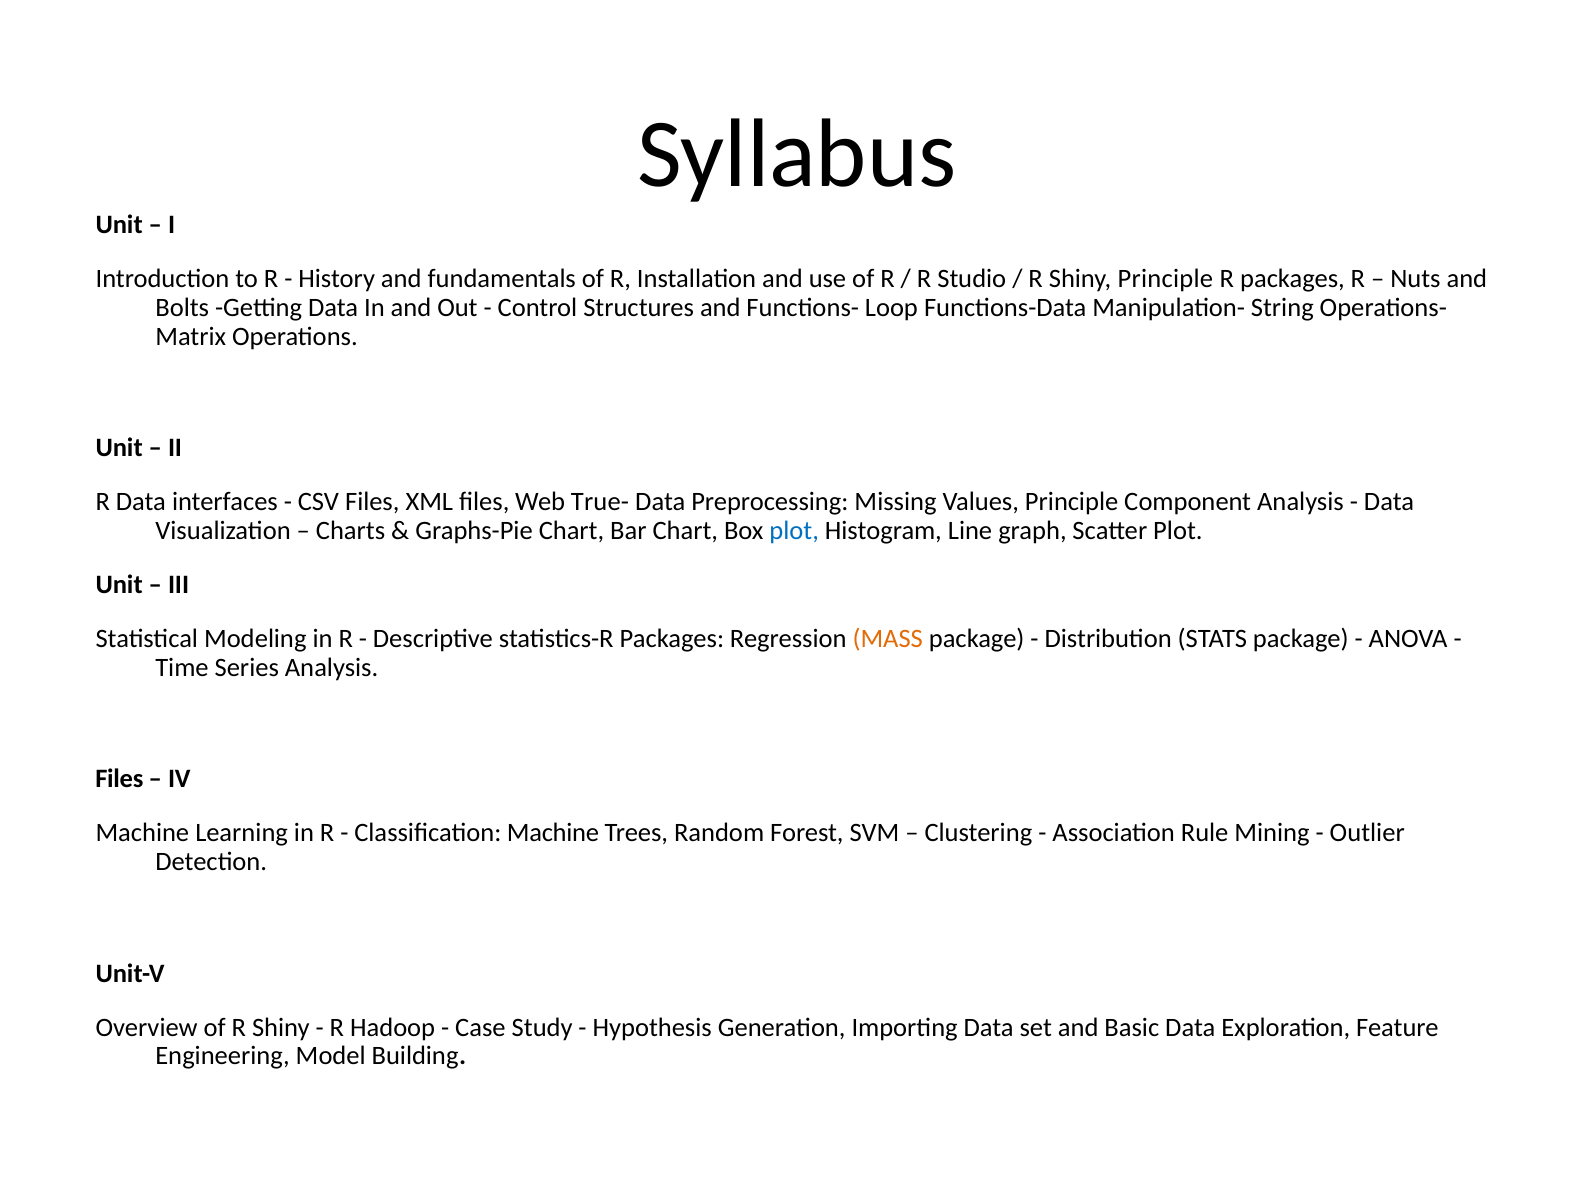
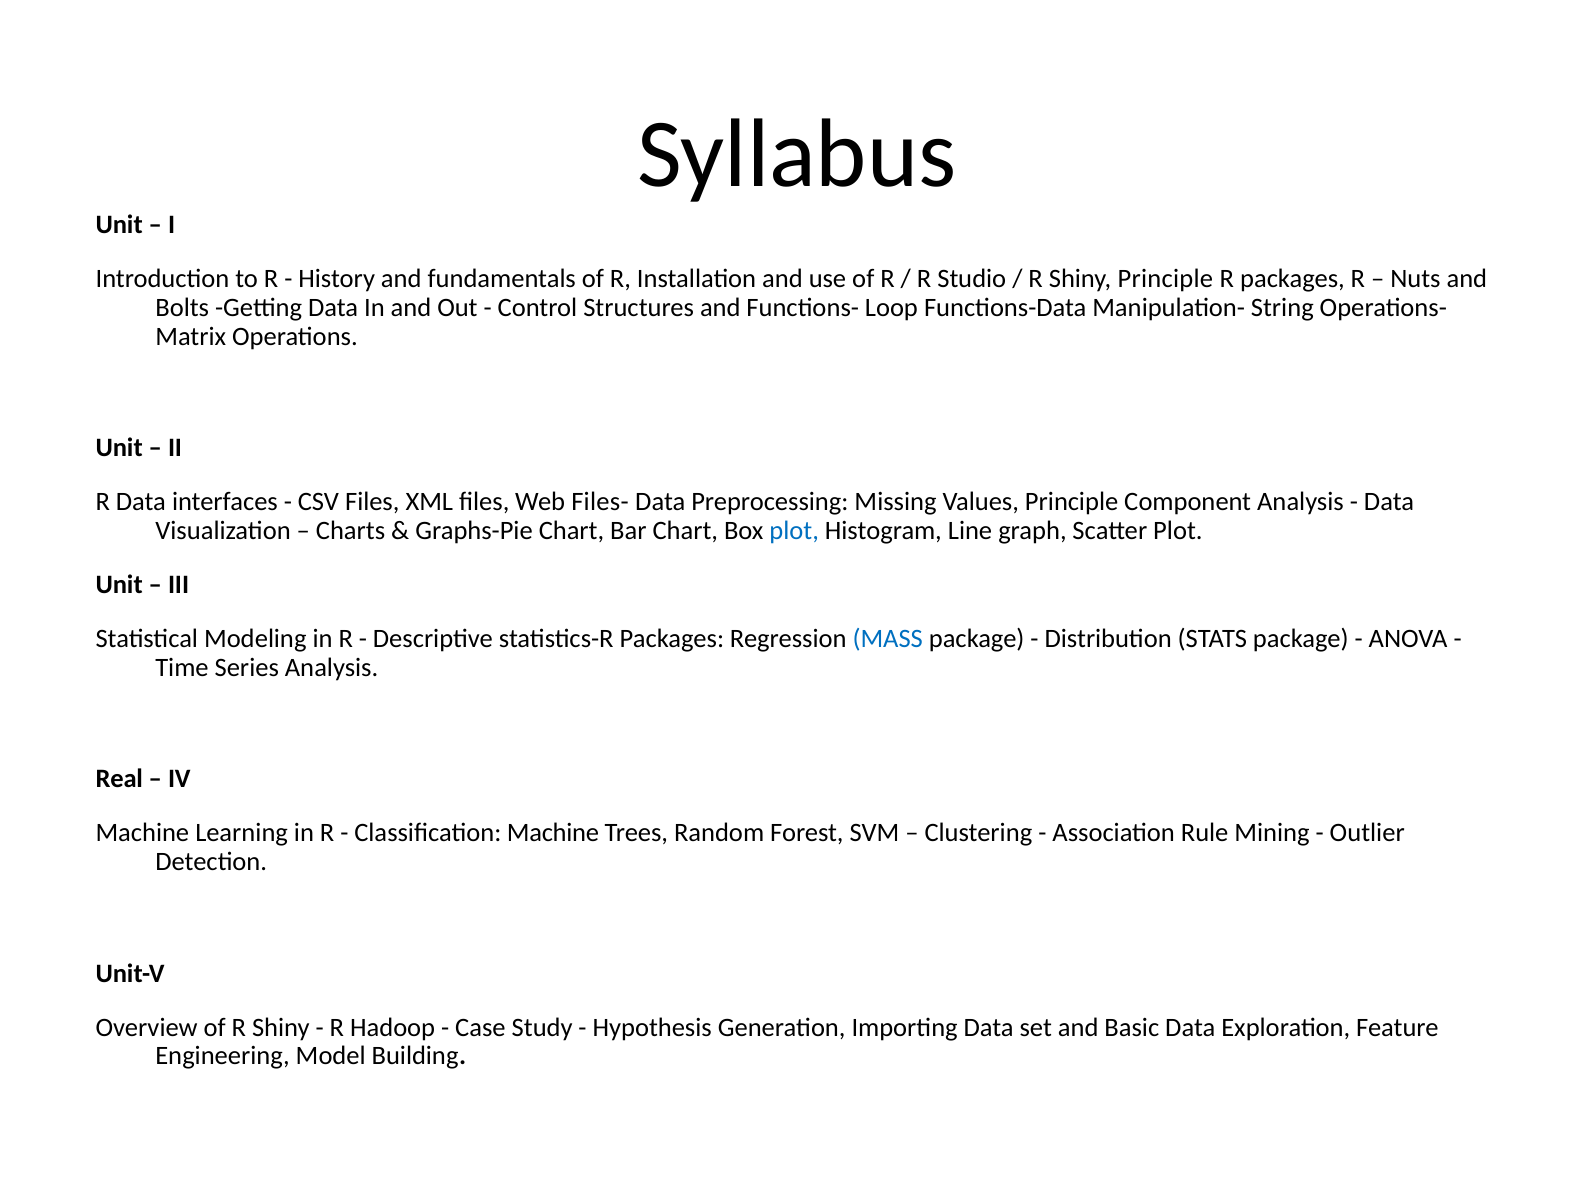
True-: True- -> Files- (600, 502)
MASS colour: orange -> blue (888, 639)
Files: Files -> Real (119, 779)
